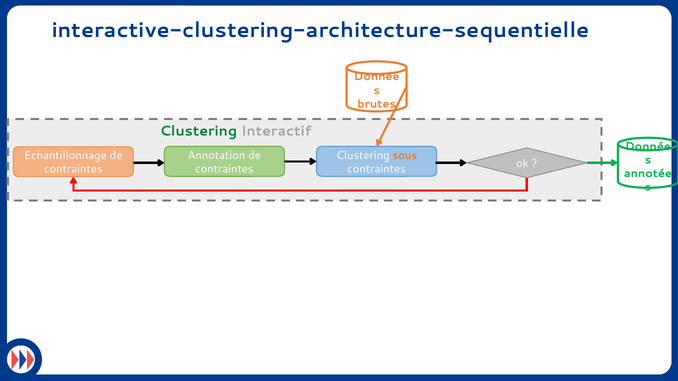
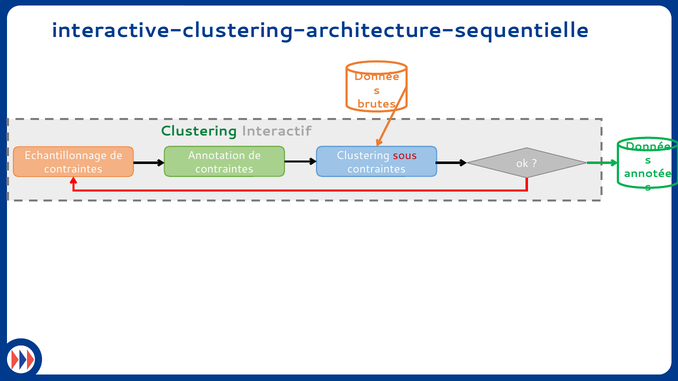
sous colour: orange -> red (405, 156)
